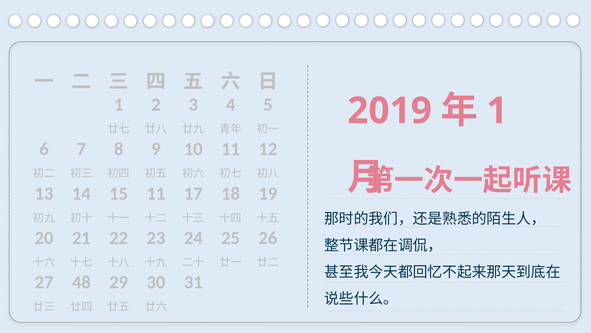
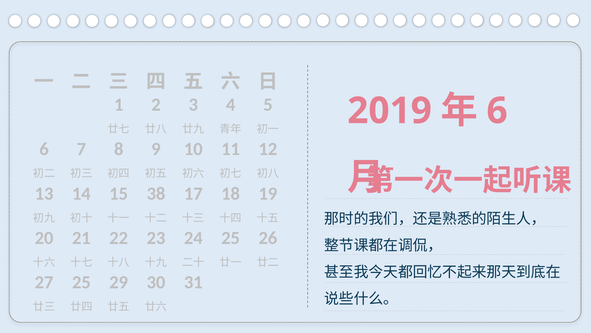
1: 1 -> 6 (497, 111)
15 11: 11 -> 38 (156, 193)
27 48: 48 -> 25 (81, 282)
